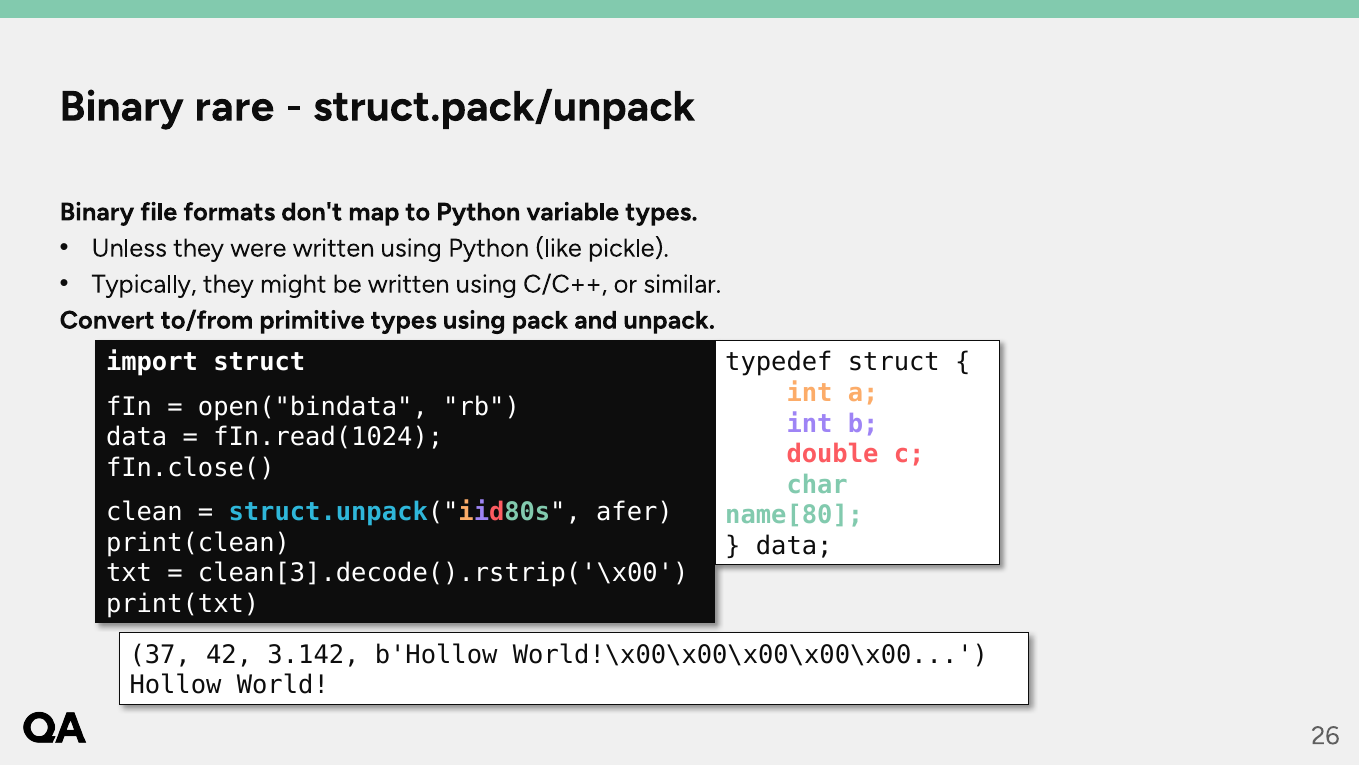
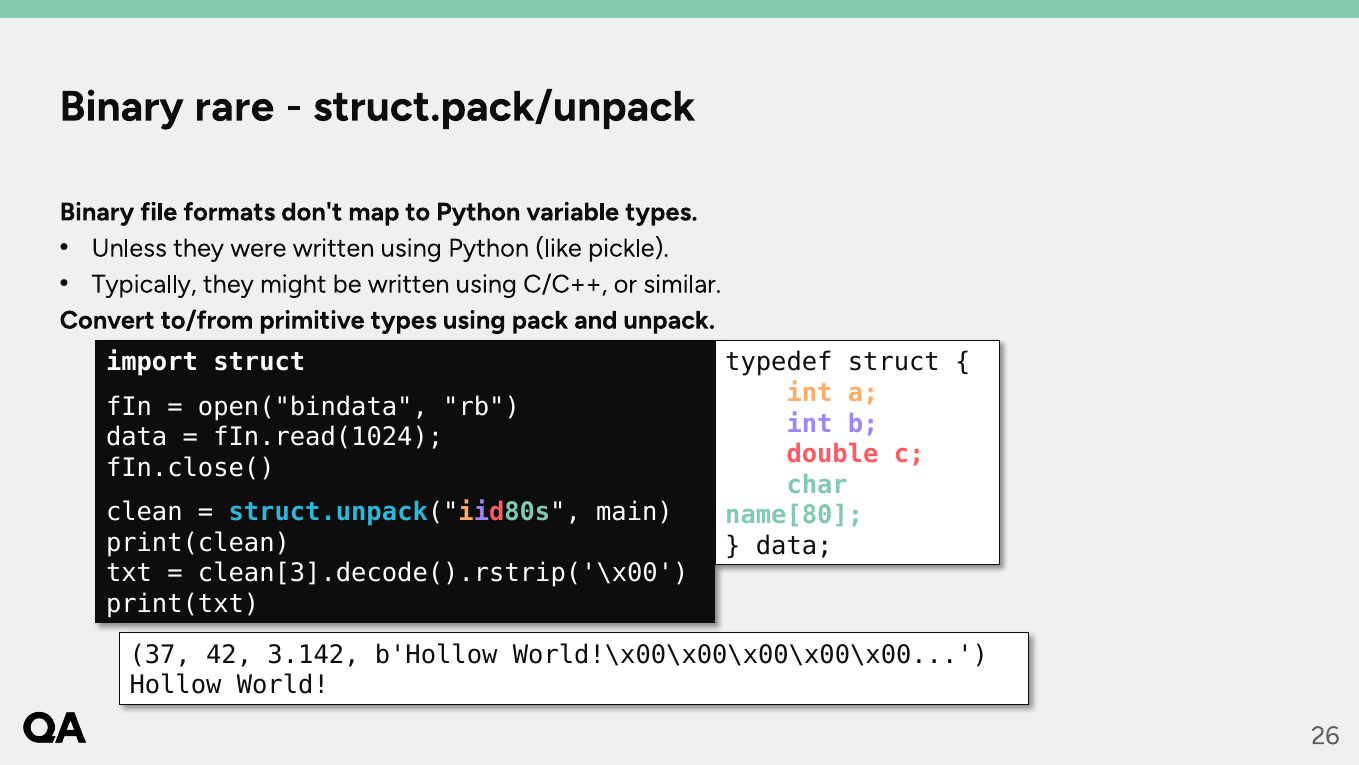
afer: afer -> main (634, 512)
